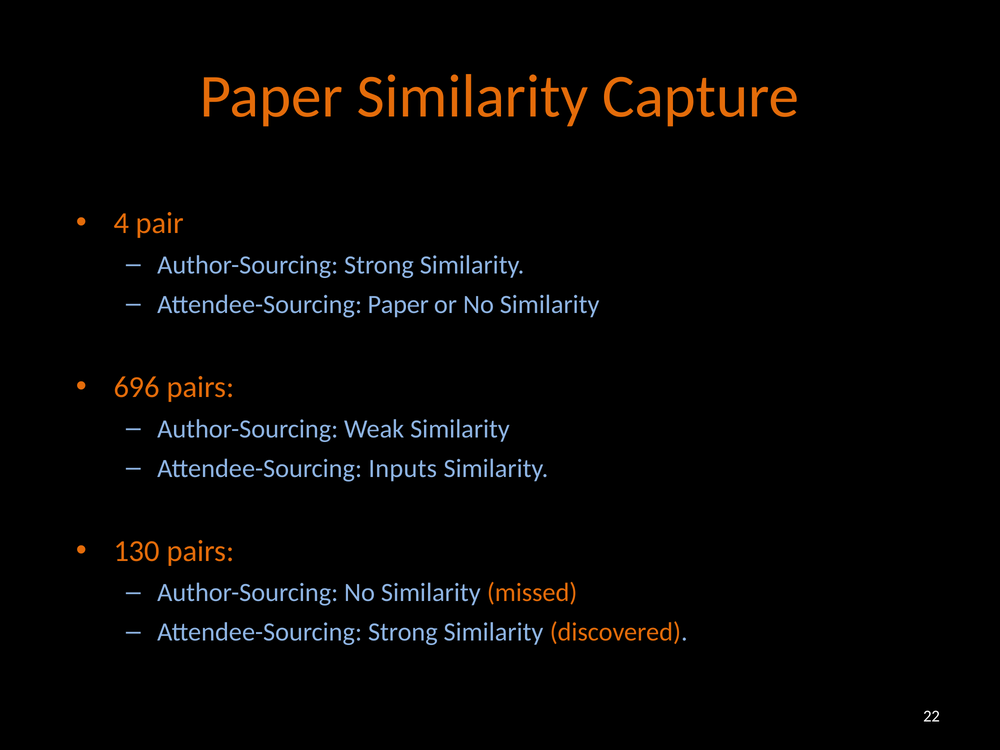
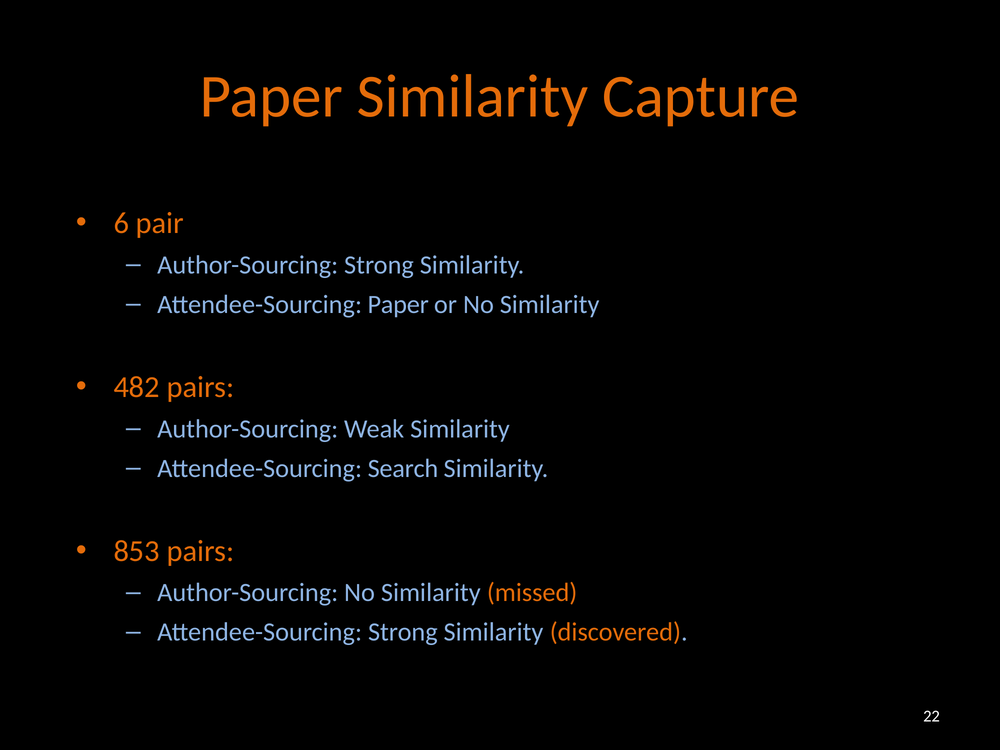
4: 4 -> 6 (121, 223)
696: 696 -> 482 (137, 387)
Inputs: Inputs -> Search (403, 468)
130: 130 -> 853 (137, 551)
